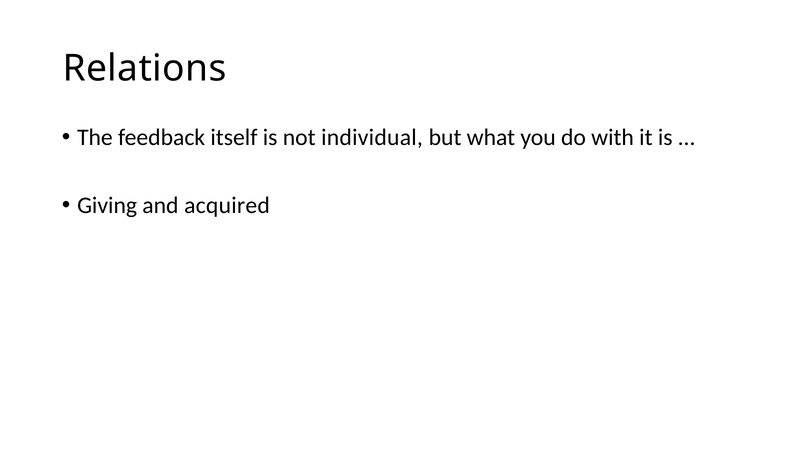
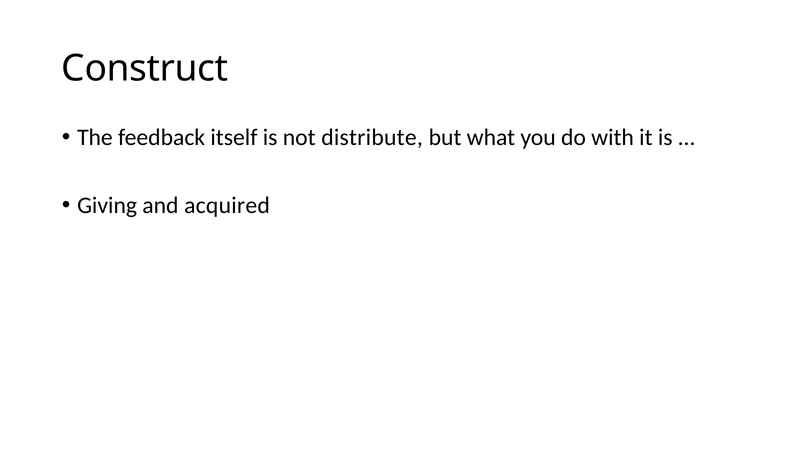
Relations: Relations -> Construct (145, 68)
individual: individual -> distribute (372, 137)
